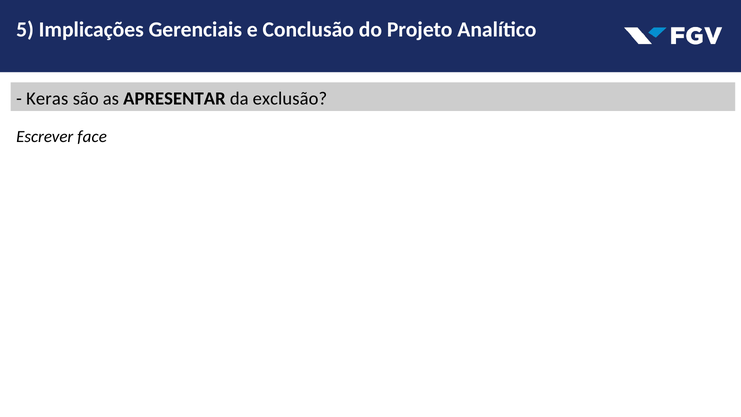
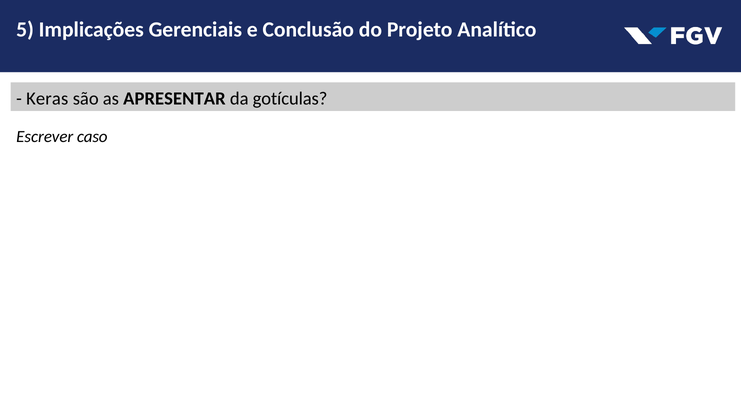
exclusão: exclusão -> gotículas (290, 98)
face: face -> caso (92, 137)
